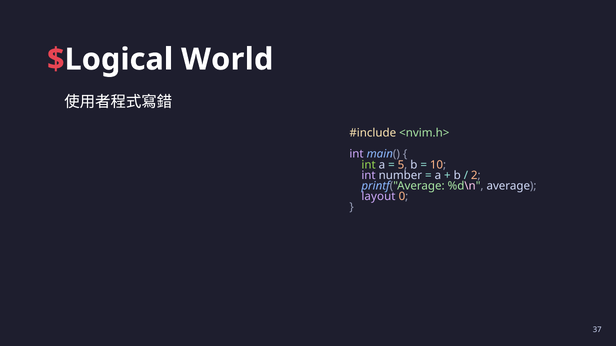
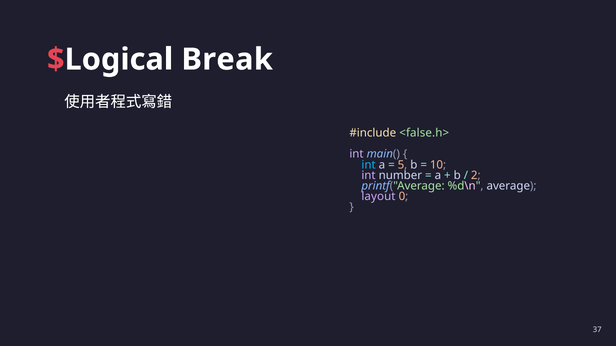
World: World -> Break (227, 60)
<nvim.h>: <nvim.h> -> <false.h> (424, 133)
int colour: light green -> light blue (369, 165)
